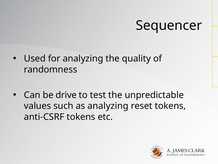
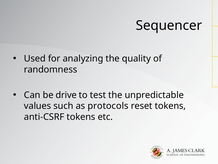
as analyzing: analyzing -> protocols (108, 106)
